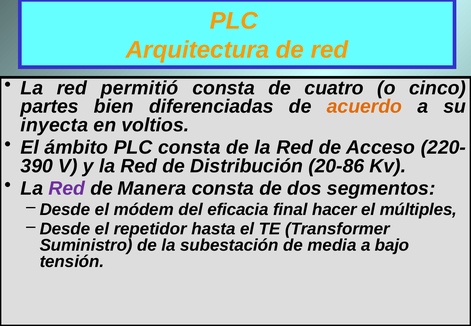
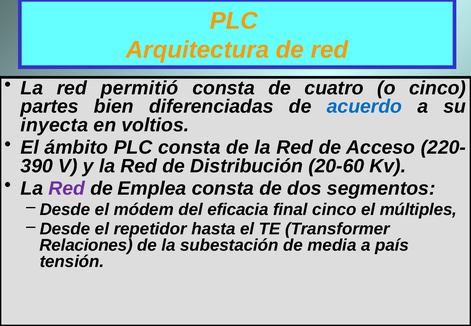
acuerdo colour: orange -> blue (364, 107)
20-86: 20-86 -> 20-60 (336, 166)
Manera: Manera -> Emplea (152, 189)
final hacer: hacer -> cinco (334, 209)
Suministro: Suministro -> Relaciones (86, 245)
bajo: bajo -> país (392, 245)
